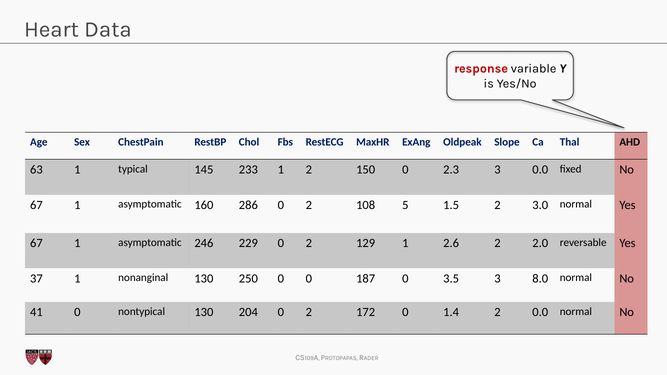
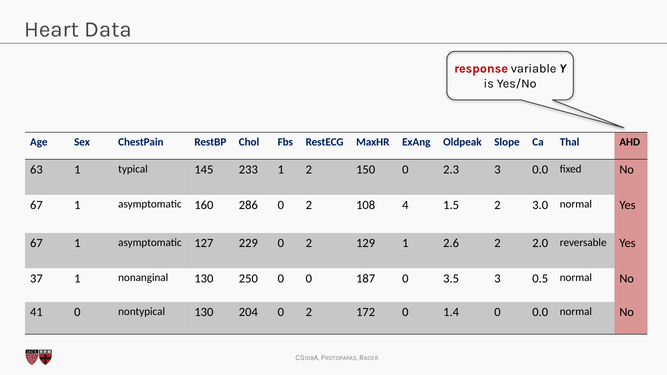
5: 5 -> 4 (405, 205)
246: 246 -> 127 (204, 243)
8.0: 8.0 -> 0.5 (540, 279)
1.4 2: 2 -> 0 (497, 312)
